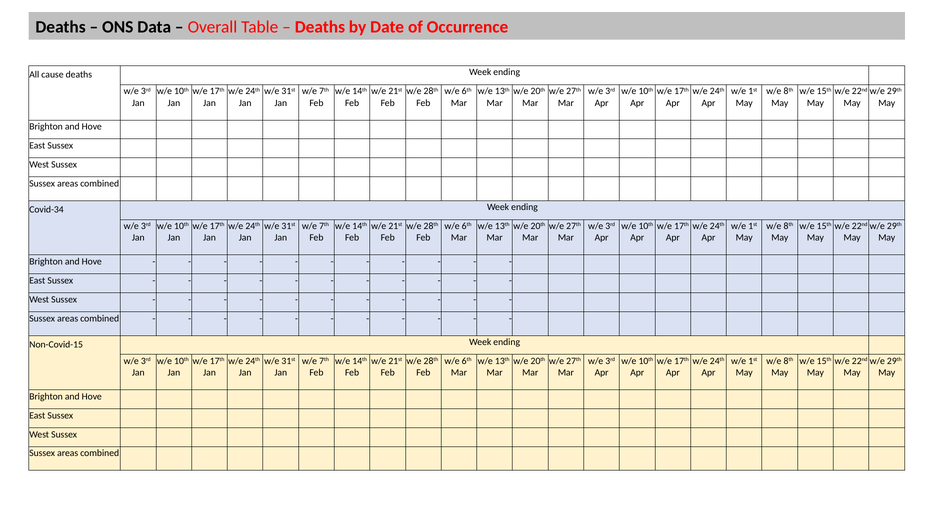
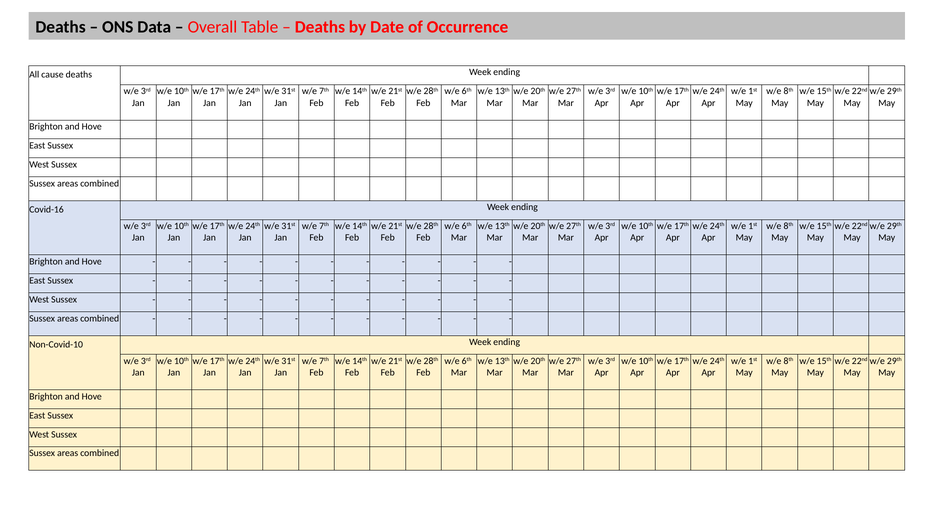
Covid-34: Covid-34 -> Covid-16 (47, 210)
Non-Covid-15: Non-Covid-15 -> Non-Covid-10 (56, 345)
